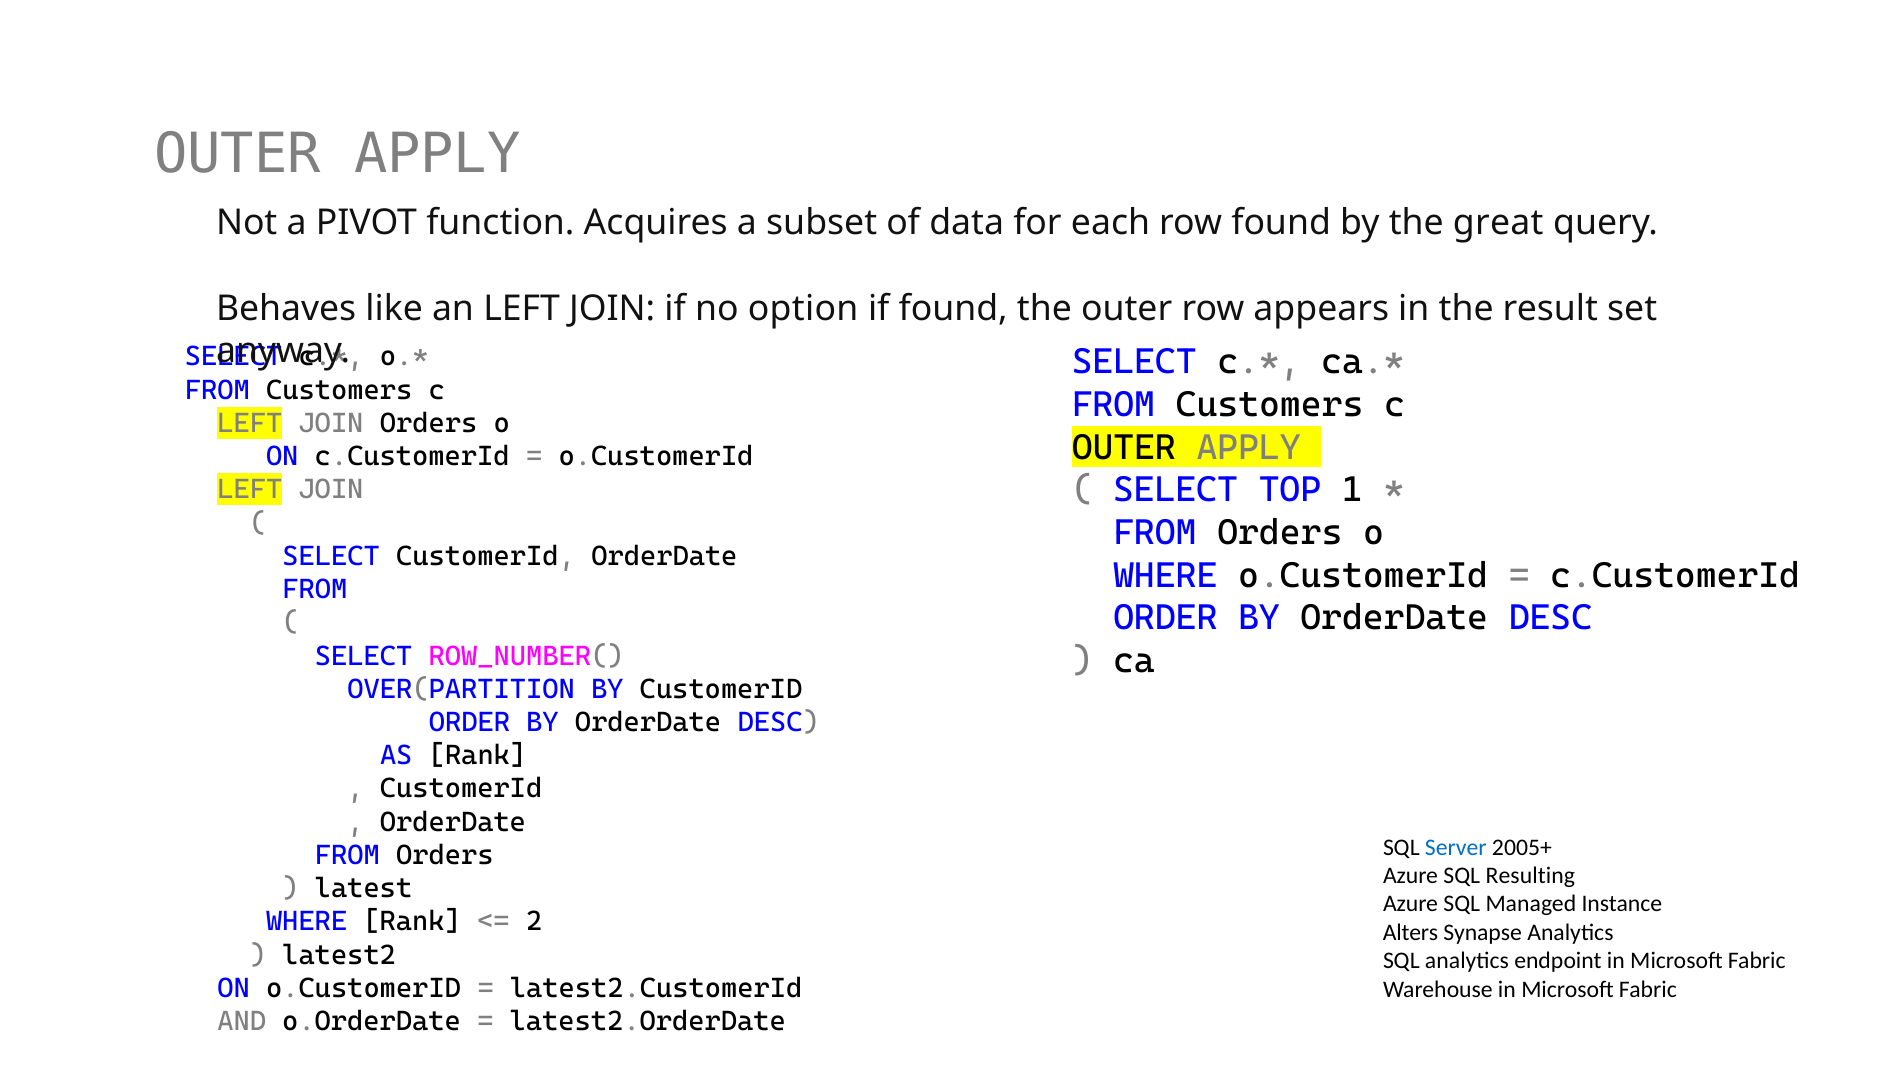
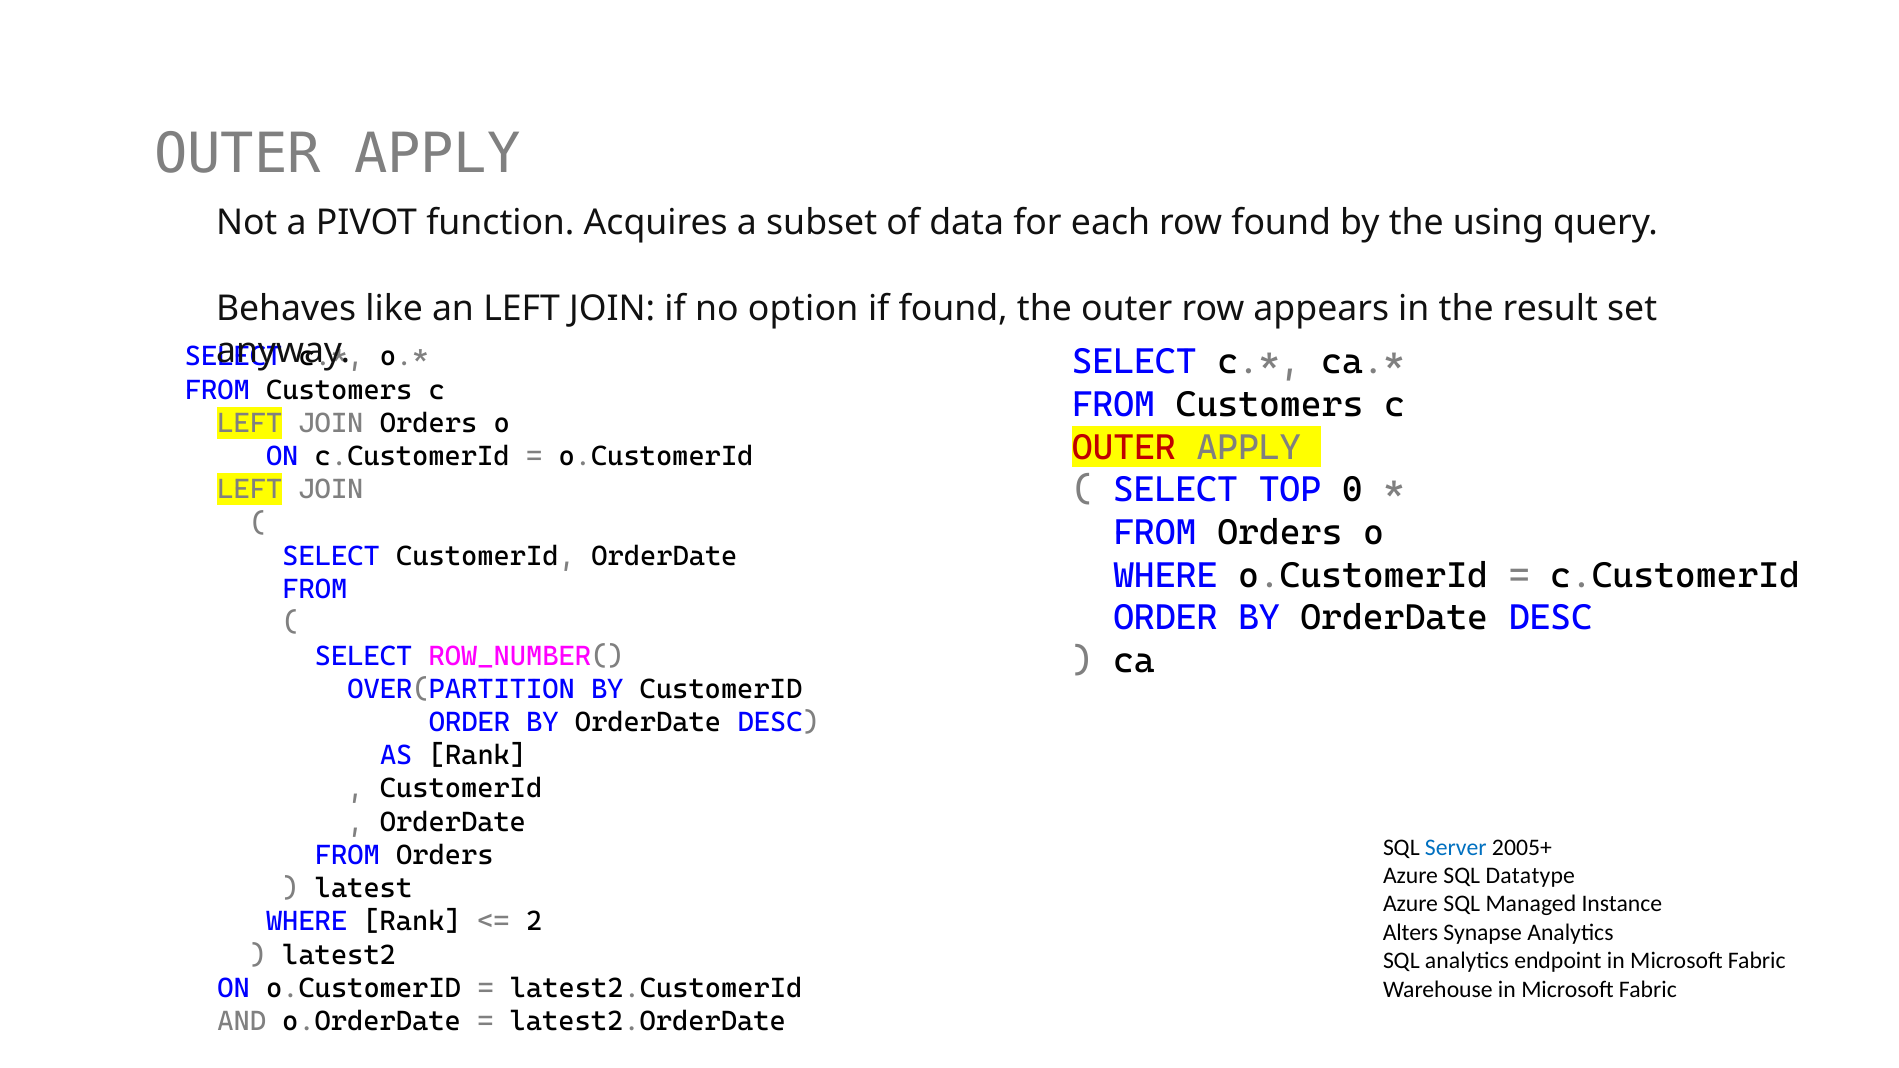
great: great -> using (1498, 223)
OUTER colour: black -> red (1124, 447)
1: 1 -> 0 (1352, 490)
Resulting: Resulting -> Datatype (1530, 876)
